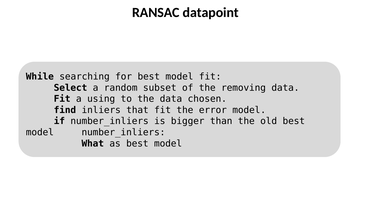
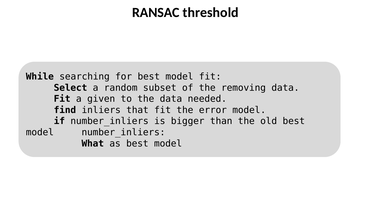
datapoint: datapoint -> threshold (211, 13)
using: using -> given (101, 99)
chosen: chosen -> needed (207, 99)
